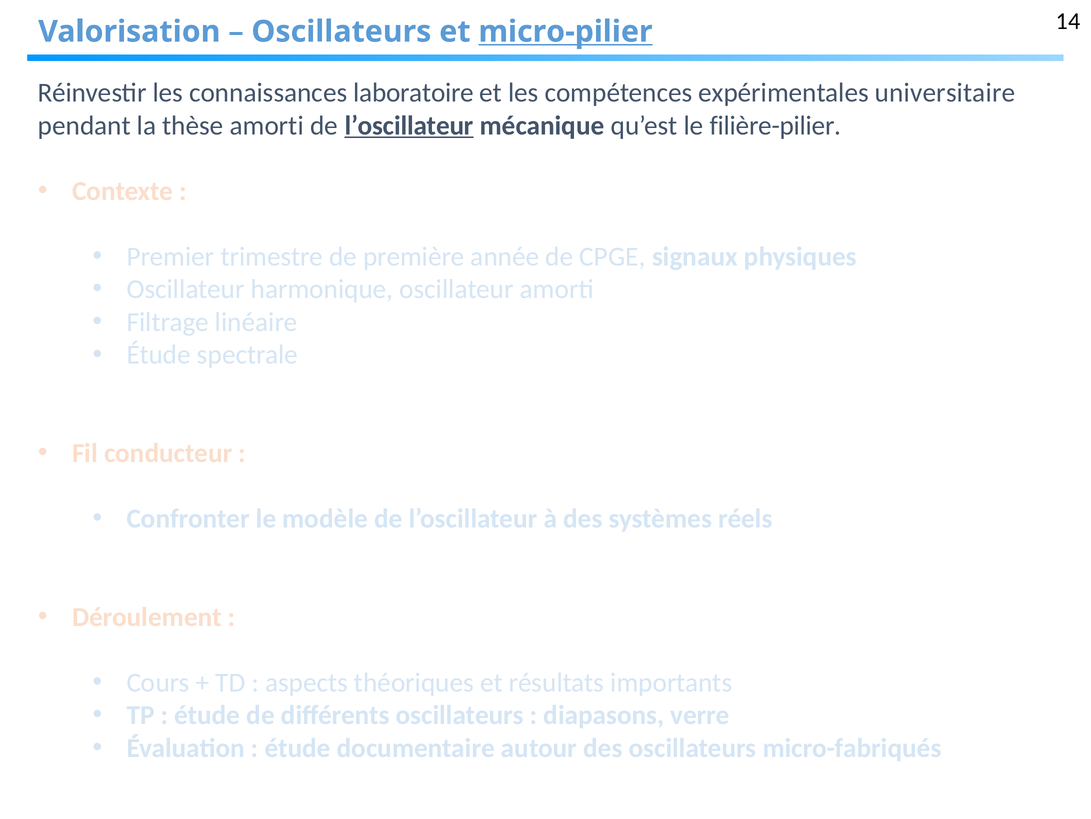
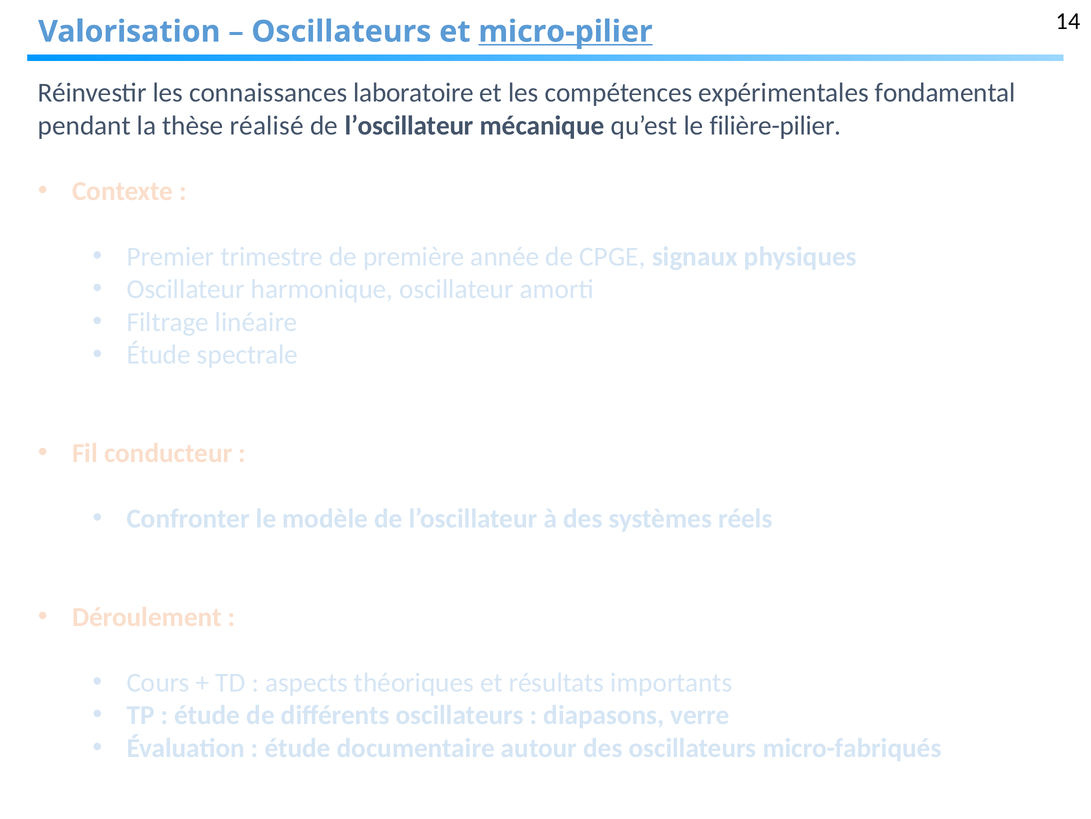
universitaire: universitaire -> fondamental (945, 93)
thèse amorti: amorti -> réalisé (267, 126)
l’oscillateur underline: present -> none (409, 126)
